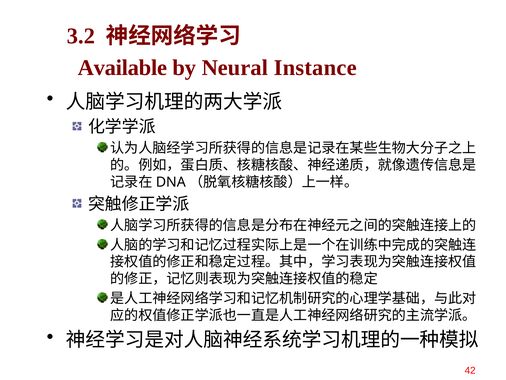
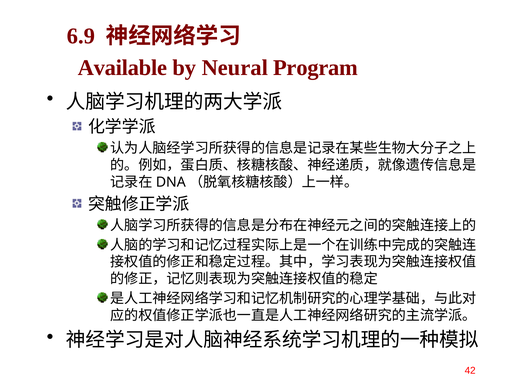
3.2: 3.2 -> 6.9 (81, 36)
Instance: Instance -> Program (316, 68)
